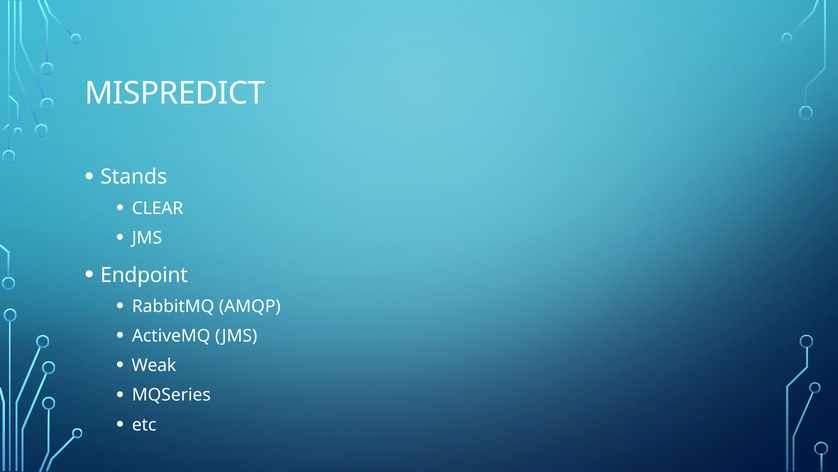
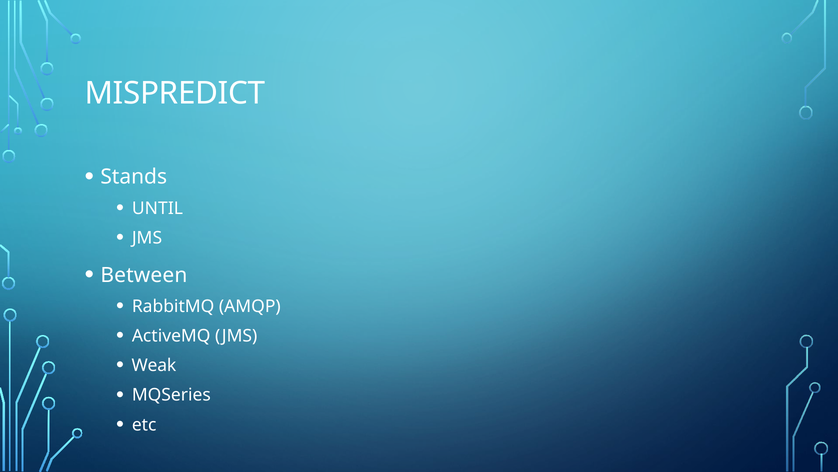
CLEAR: CLEAR -> UNTIL (157, 208)
Endpoint: Endpoint -> Between (144, 275)
